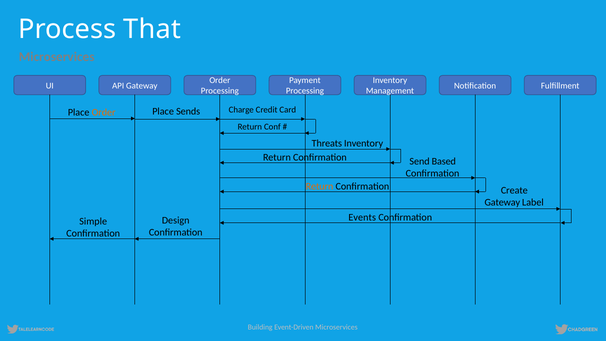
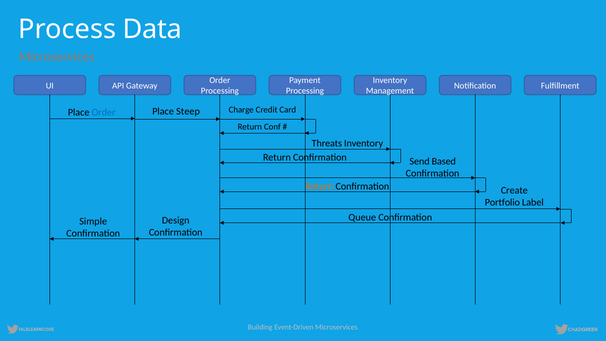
That: That -> Data (152, 29)
Order colour: orange -> blue (104, 112)
Sends: Sends -> Steep (188, 111)
Gateway: Gateway -> Portfolio (502, 202)
Events: Events -> Queue (362, 217)
